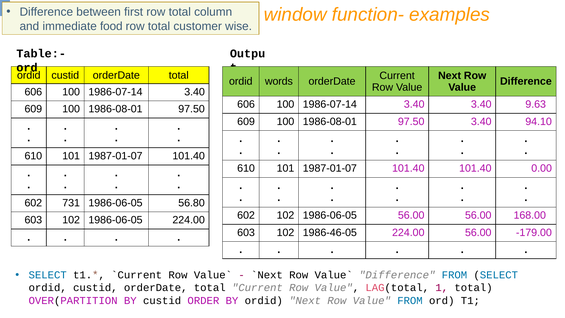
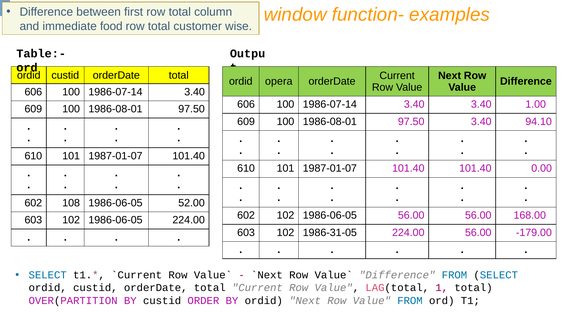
words: words -> opera (279, 81)
9.63: 9.63 -> 1.00 (536, 104)
731: 731 -> 108 (71, 203)
56.80: 56.80 -> 52.00 (192, 203)
1986-46-05: 1986-46-05 -> 1986-31-05 (330, 232)
